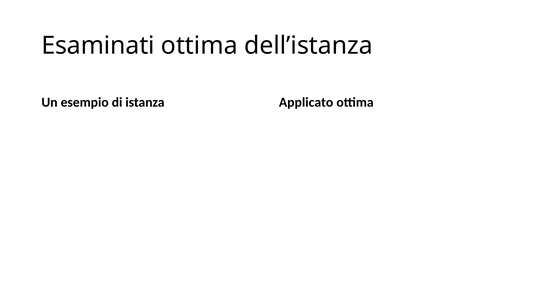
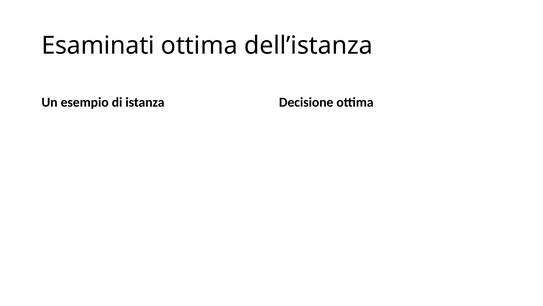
Applicato: Applicato -> Decisione (306, 102)
